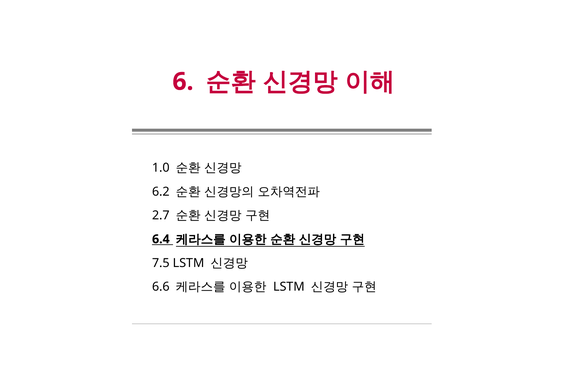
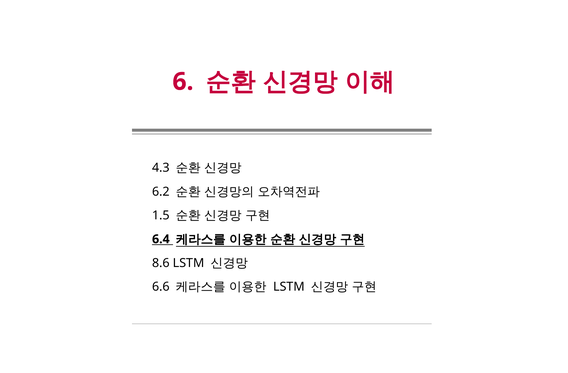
1.0: 1.0 -> 4.3 (161, 168)
2.7: 2.7 -> 1.5 (161, 215)
7.5: 7.5 -> 8.6 (161, 263)
